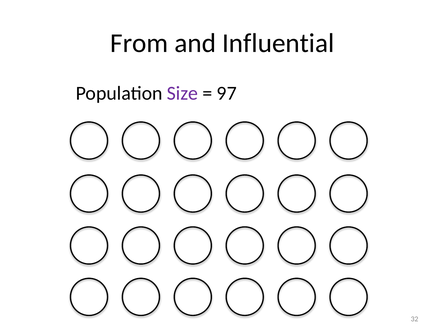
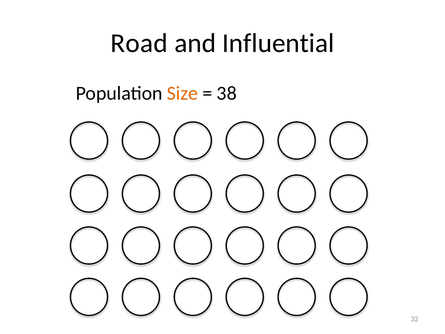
From: From -> Road (139, 43)
Size colour: purple -> orange (182, 93)
97: 97 -> 38 (227, 93)
